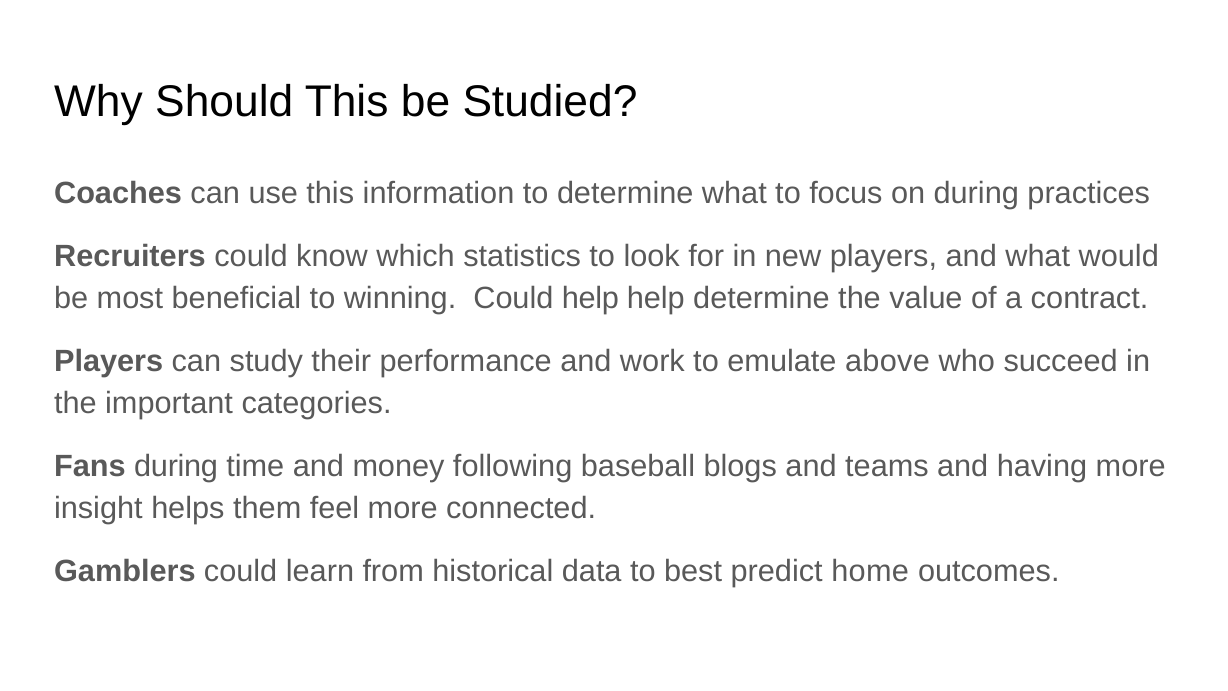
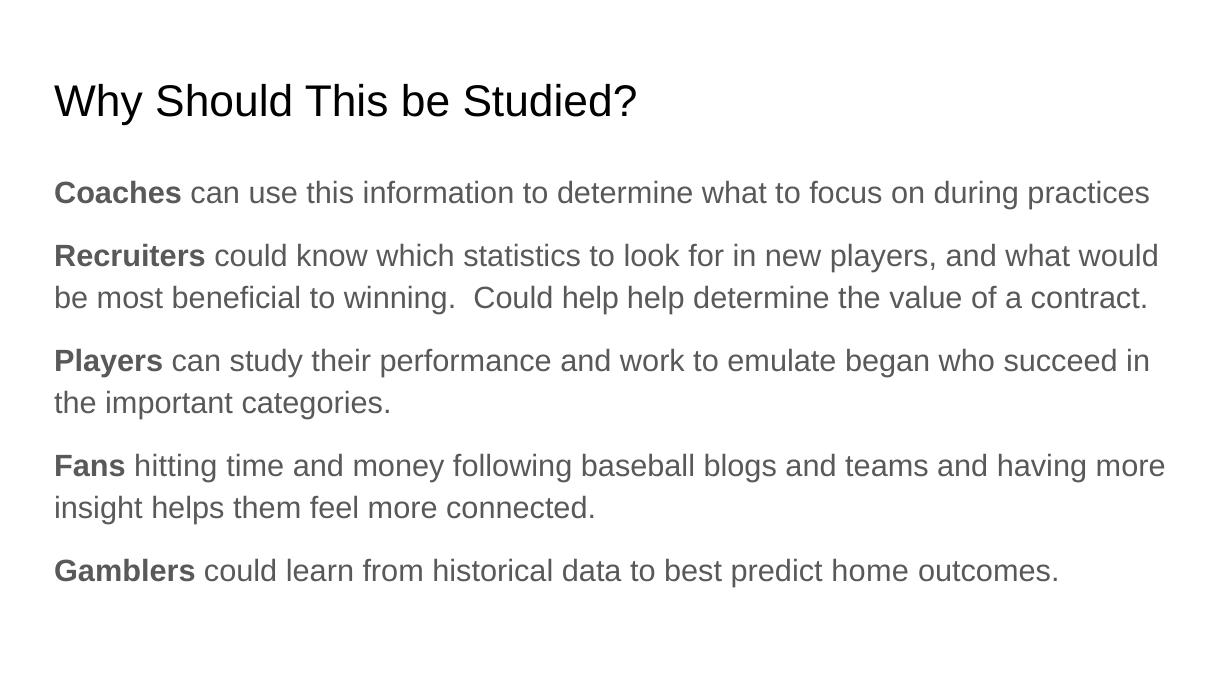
above: above -> began (888, 361)
Fans during: during -> hitting (176, 466)
